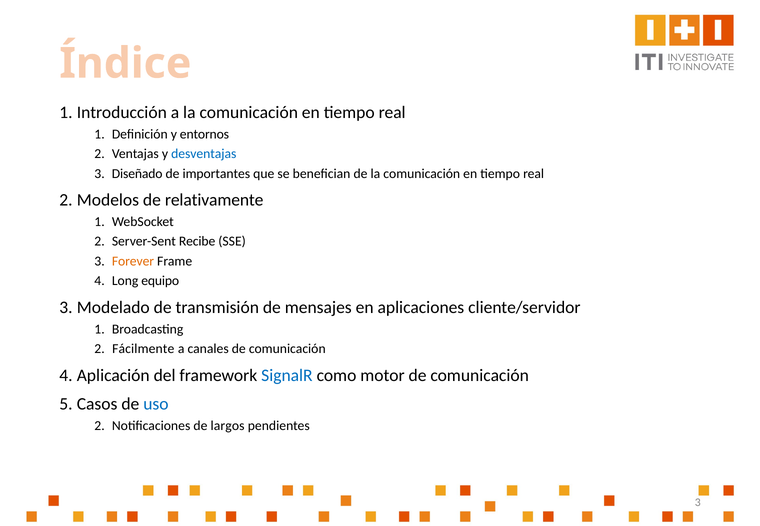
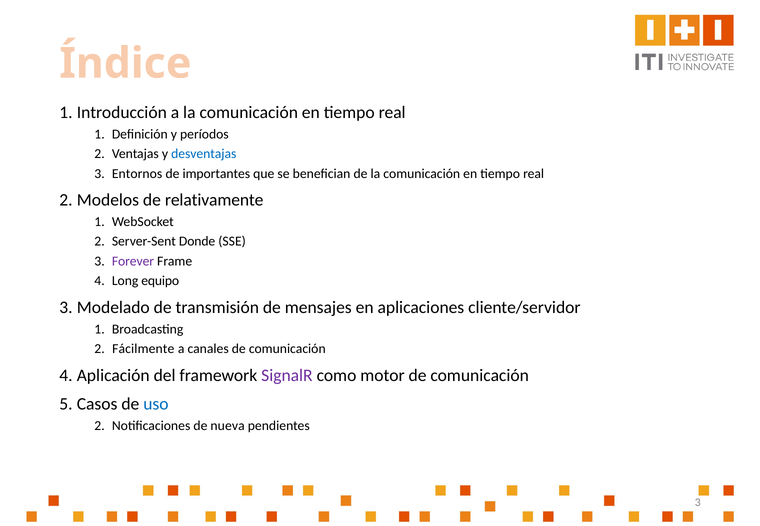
entornos: entornos -> períodos (204, 134)
Diseñado: Diseñado -> Entornos (137, 174)
Recibe: Recibe -> Donde (197, 242)
Forever colour: orange -> purple (133, 261)
SignalR colour: blue -> purple (287, 375)
largos: largos -> nueva (228, 426)
